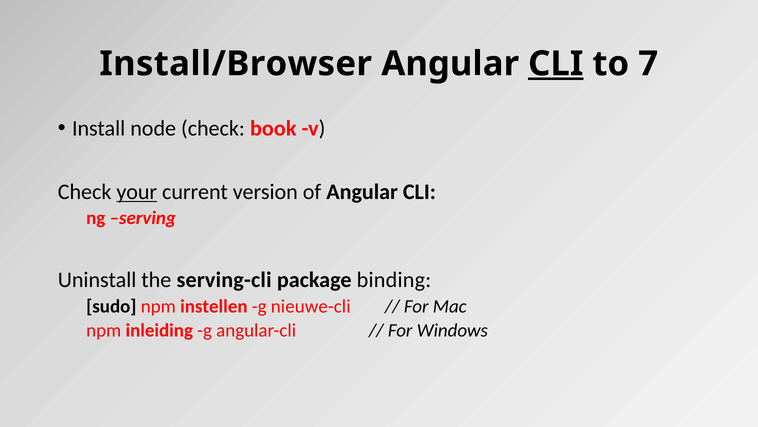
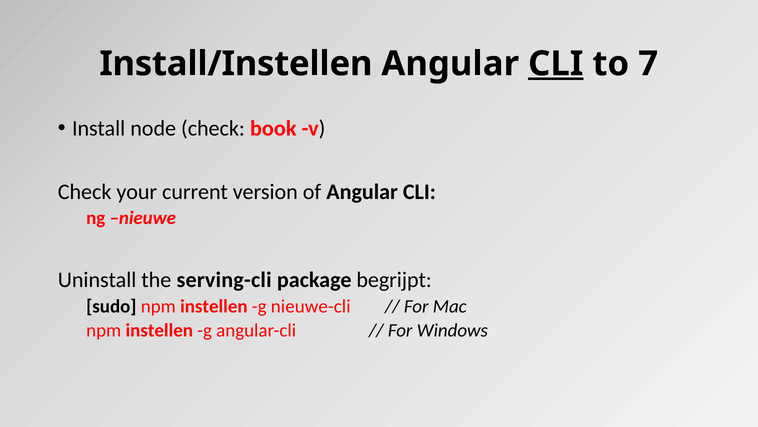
Install/Browser: Install/Browser -> Install/Instellen (236, 64)
your underline: present -> none (137, 192)
serving: serving -> nieuwe (143, 218)
binding: binding -> begrijpt (394, 280)
inleiding: inleiding -> instellen (159, 330)
